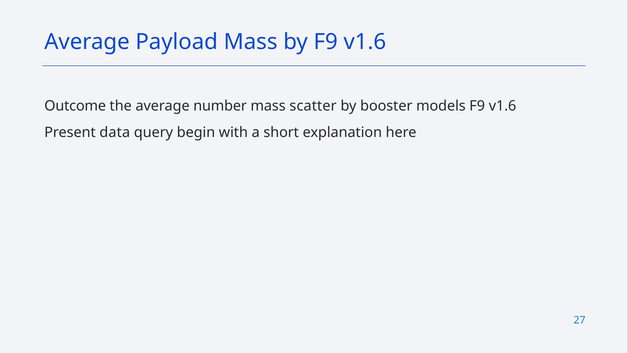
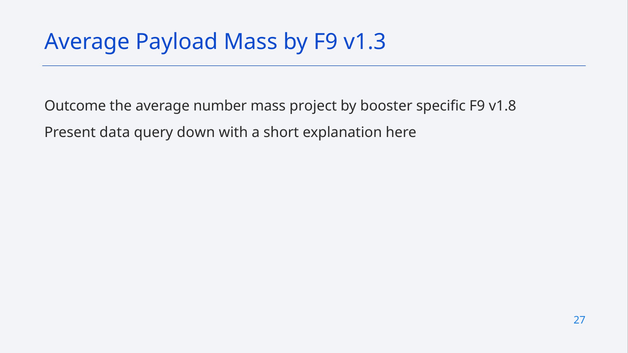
by F9 v1.6: v1.6 -> v1.3 (365, 42)
scatter: scatter -> project (313, 106)
models: models -> specific (441, 106)
v1.6: v1.6 -> v1.8 (503, 106)
begin: begin -> down (196, 132)
